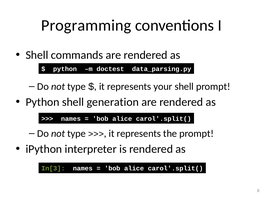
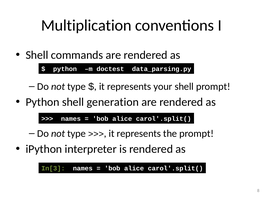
Programming: Programming -> Multiplication (86, 25)
